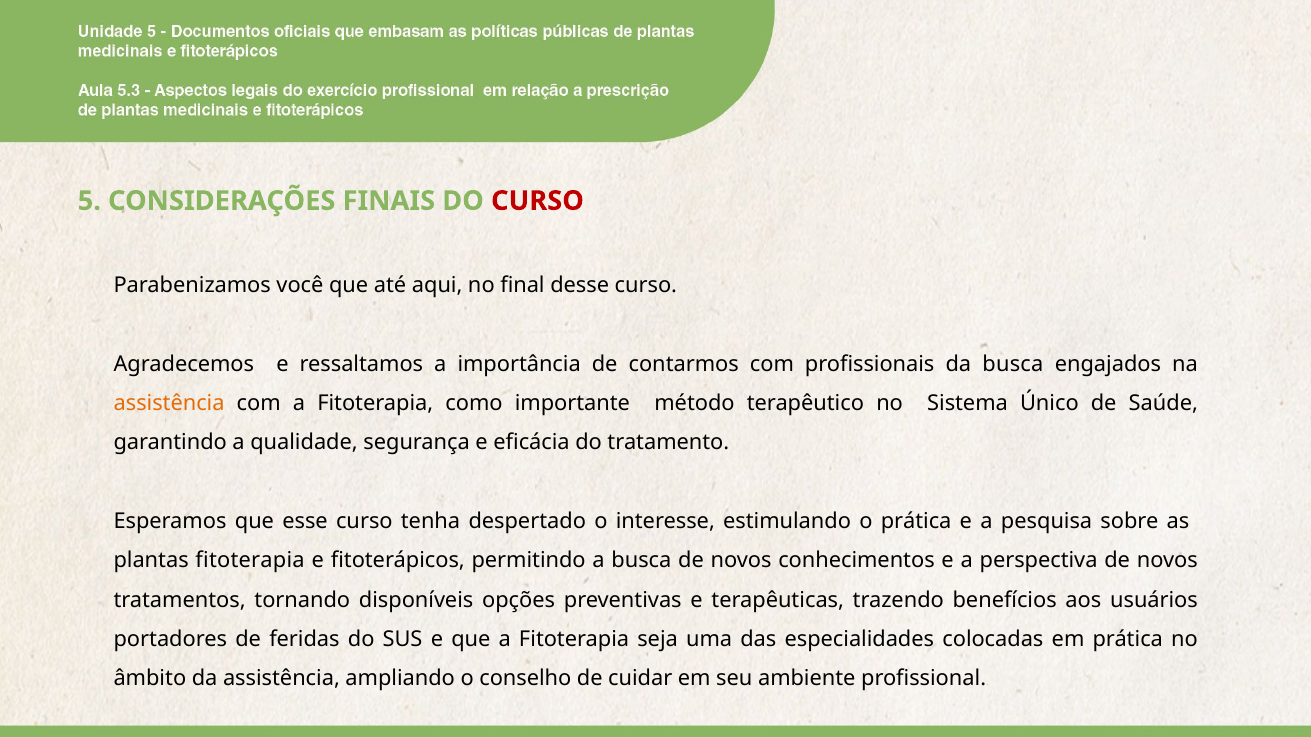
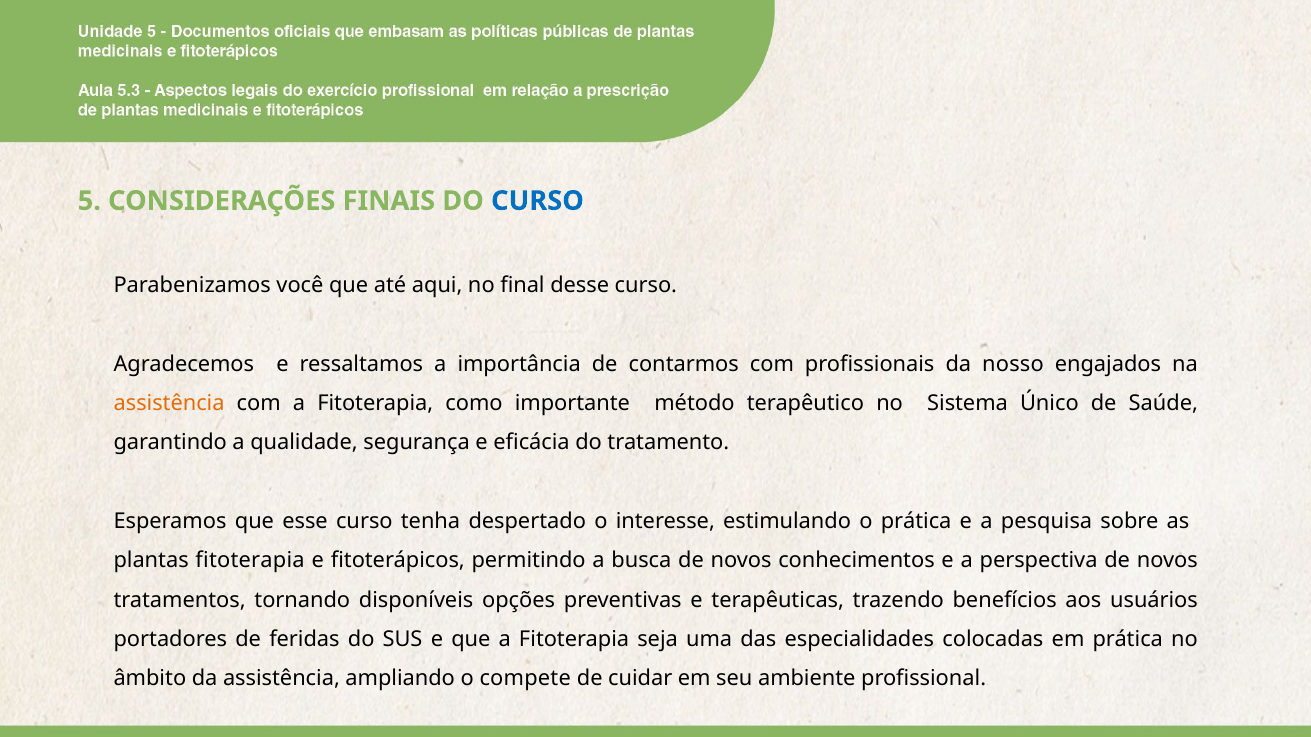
CURSO colour: red -> blue (537, 201)
da busca: busca -> nosso (1013, 364)
conselho: conselho -> compete (525, 679)
